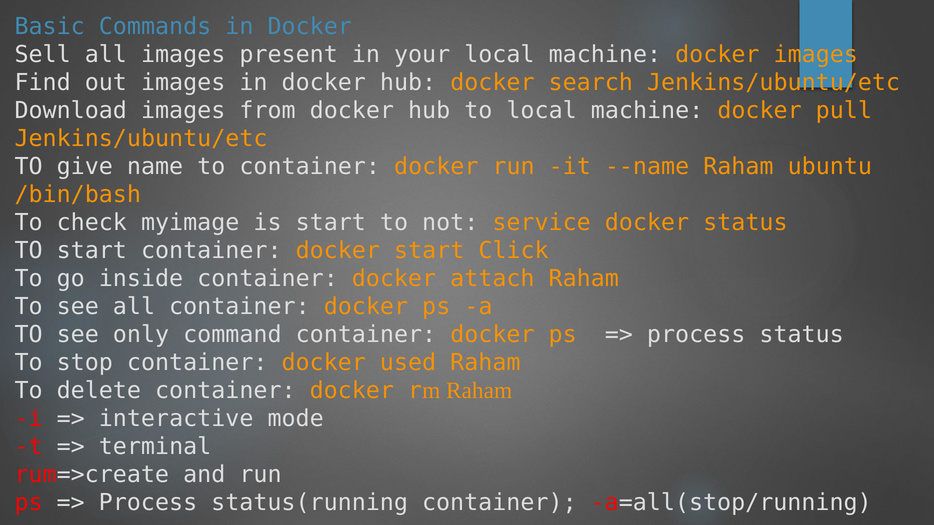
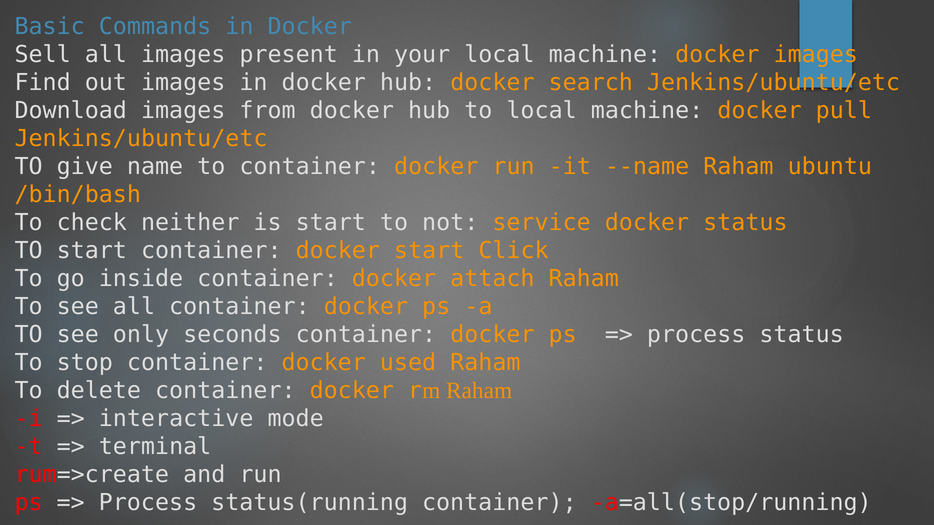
myimage: myimage -> neither (190, 223)
command: command -> seconds (232, 335)
